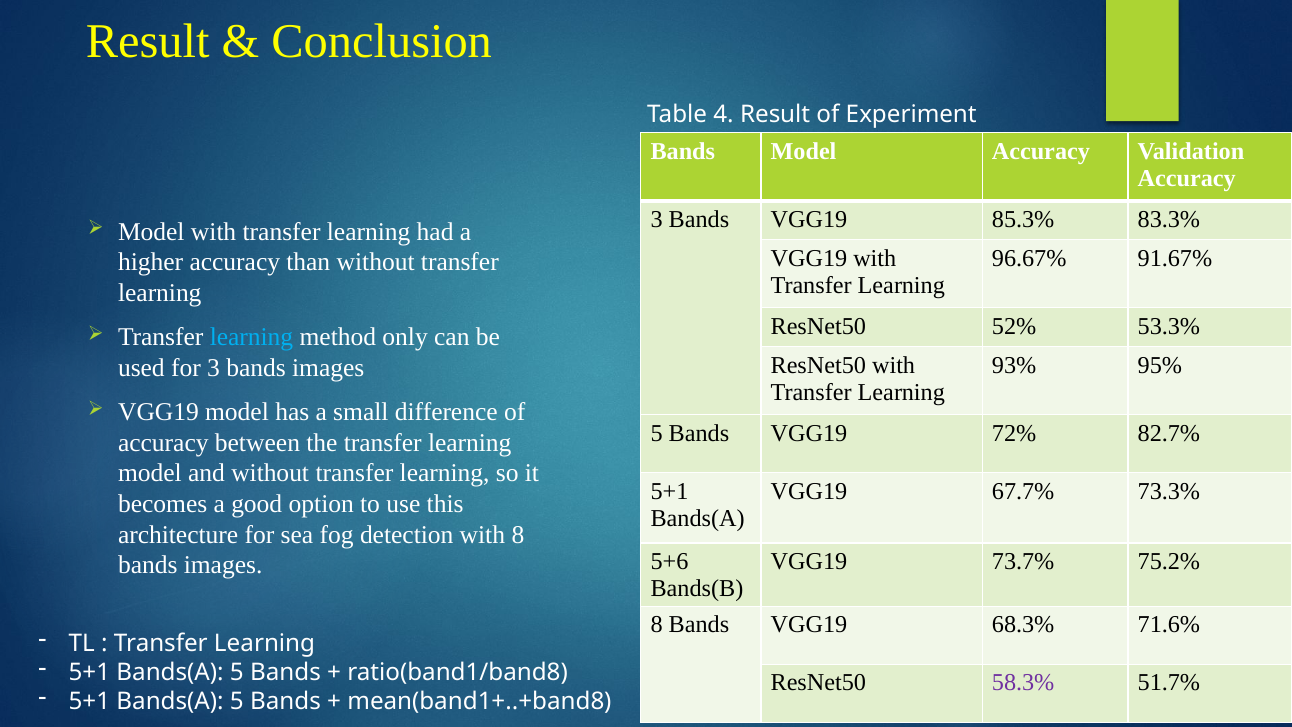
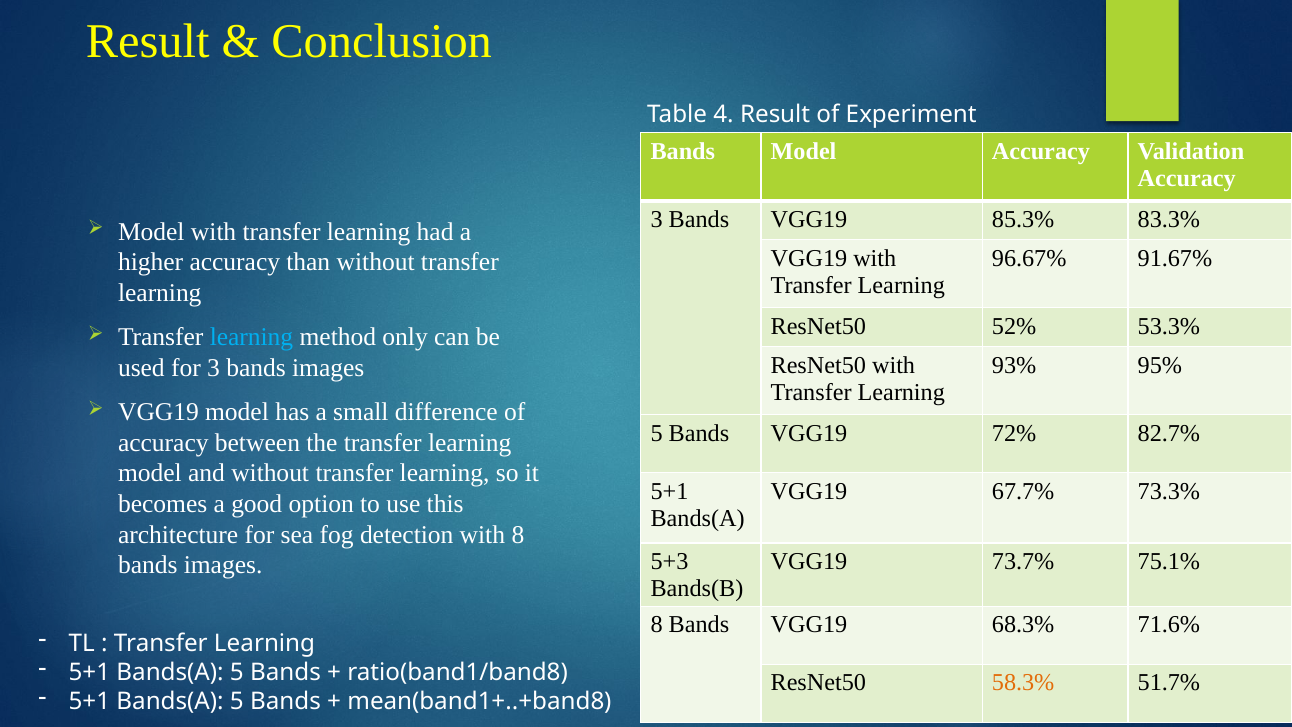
5+6: 5+6 -> 5+3 (669, 561)
75.2%: 75.2% -> 75.1% (1169, 561)
58.3% colour: purple -> orange (1023, 683)
